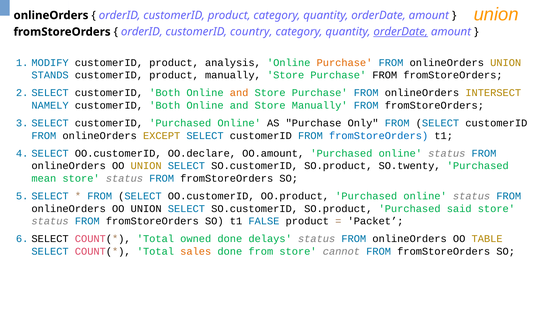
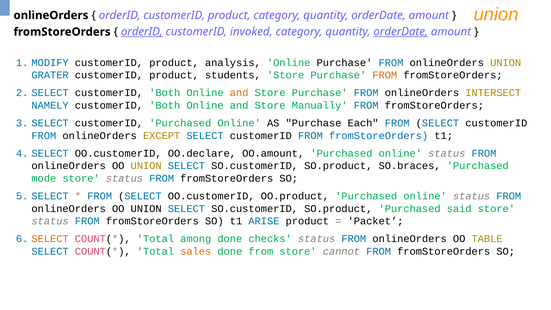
orderID underline: none -> present (142, 32)
country: country -> invoked (251, 32)
Purchase colour: orange -> black (344, 63)
STANDS: STANDS -> GRATER (50, 75)
product manually: manually -> students (233, 75)
FROM colour: black -> orange (385, 75)
Only: Only -> Each (363, 123)
SO.twenty: SO.twenty -> SO.braces (410, 166)
mean: mean -> mode (44, 178)
FALSE: FALSE -> ARISE (264, 221)
SELECT colour: black -> orange (50, 239)
owned: owned -> among (196, 239)
delays: delays -> checks (270, 239)
